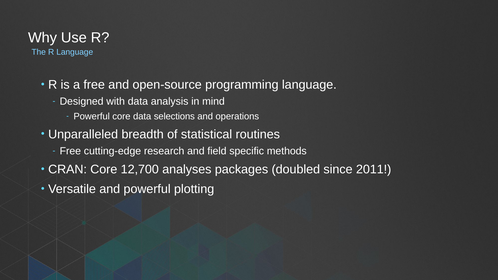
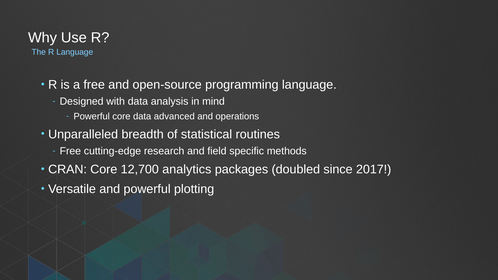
selections: selections -> advanced (174, 116)
analyses: analyses -> analytics (187, 170)
2011: 2011 -> 2017 (374, 170)
